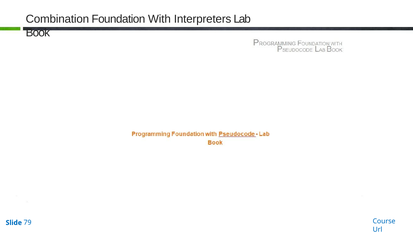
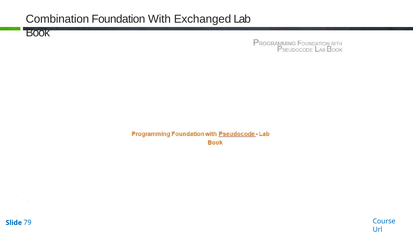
Interpreters: Interpreters -> Exchanged (203, 19)
